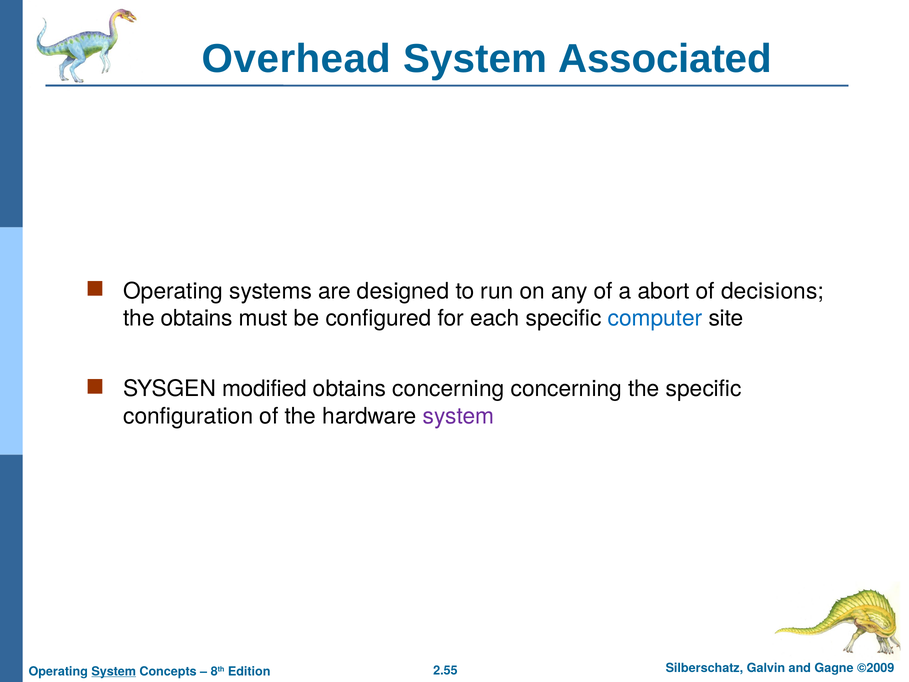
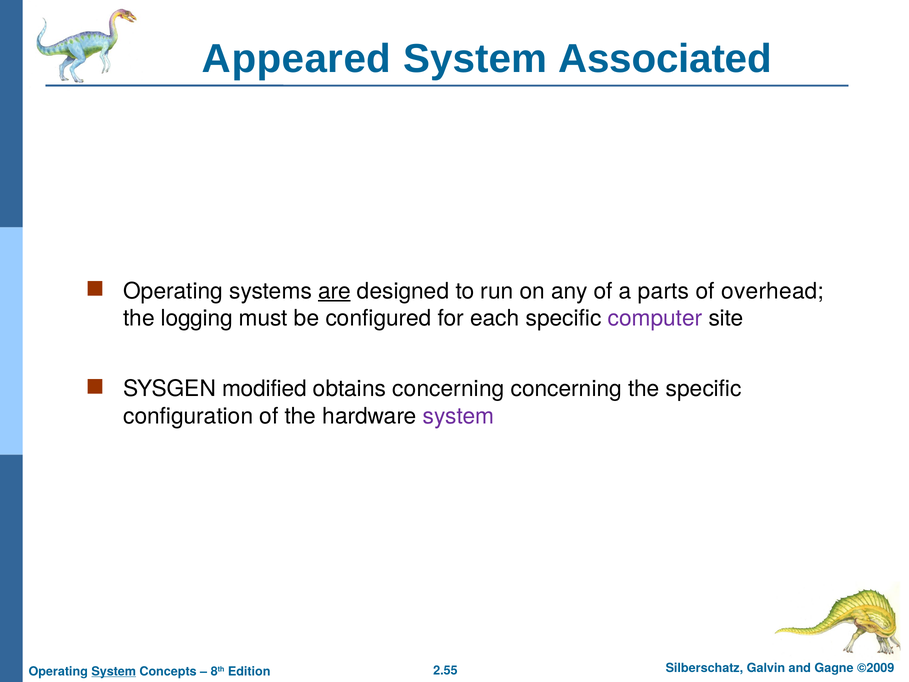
Overhead: Overhead -> Appeared (297, 59)
are underline: none -> present (334, 291)
abort: abort -> parts (664, 291)
decisions: decisions -> overhead (773, 291)
the obtains: obtains -> logging (197, 318)
computer colour: blue -> purple (655, 318)
